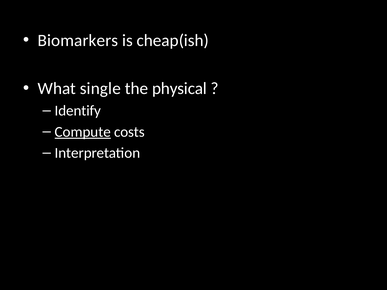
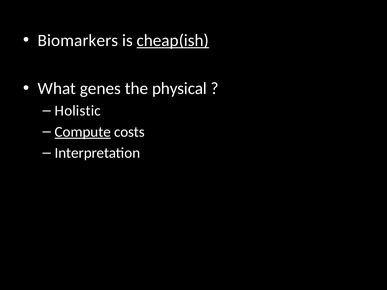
cheap(ish underline: none -> present (173, 40)
single: single -> genes (100, 89)
Identify: Identify -> Holistic (78, 111)
